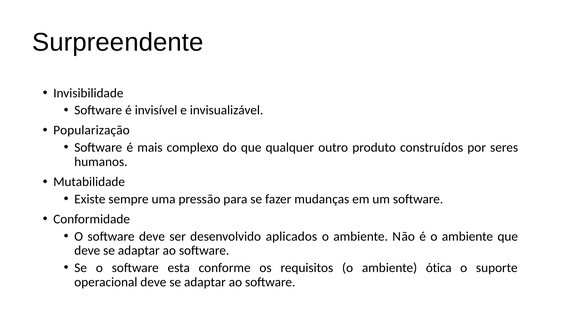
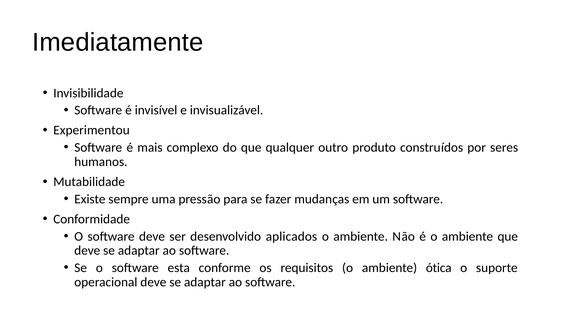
Surpreendente: Surpreendente -> Imediatamente (118, 43)
Popularização: Popularização -> Experimentou (91, 131)
